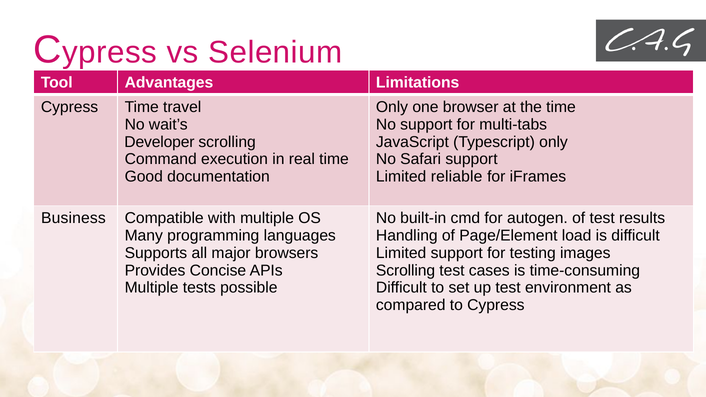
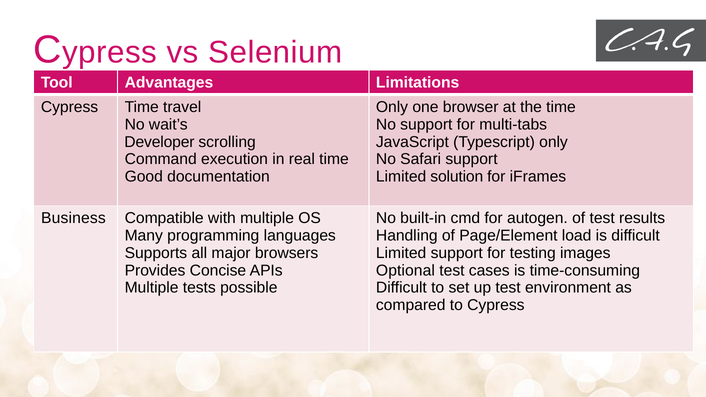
reliable: reliable -> solution (457, 177)
Scrolling: Scrolling -> Optional (405, 271)
